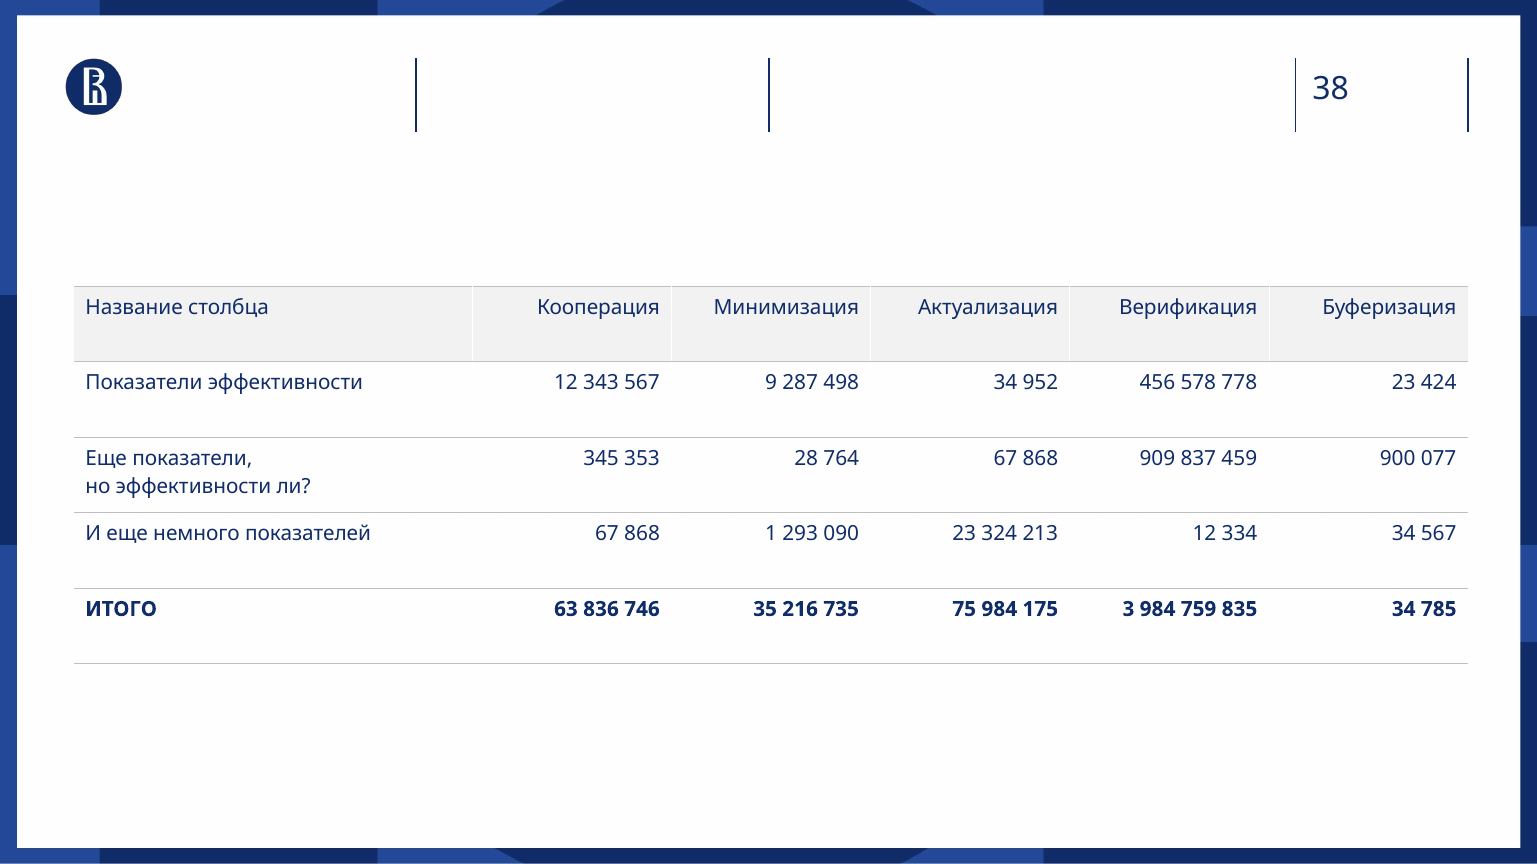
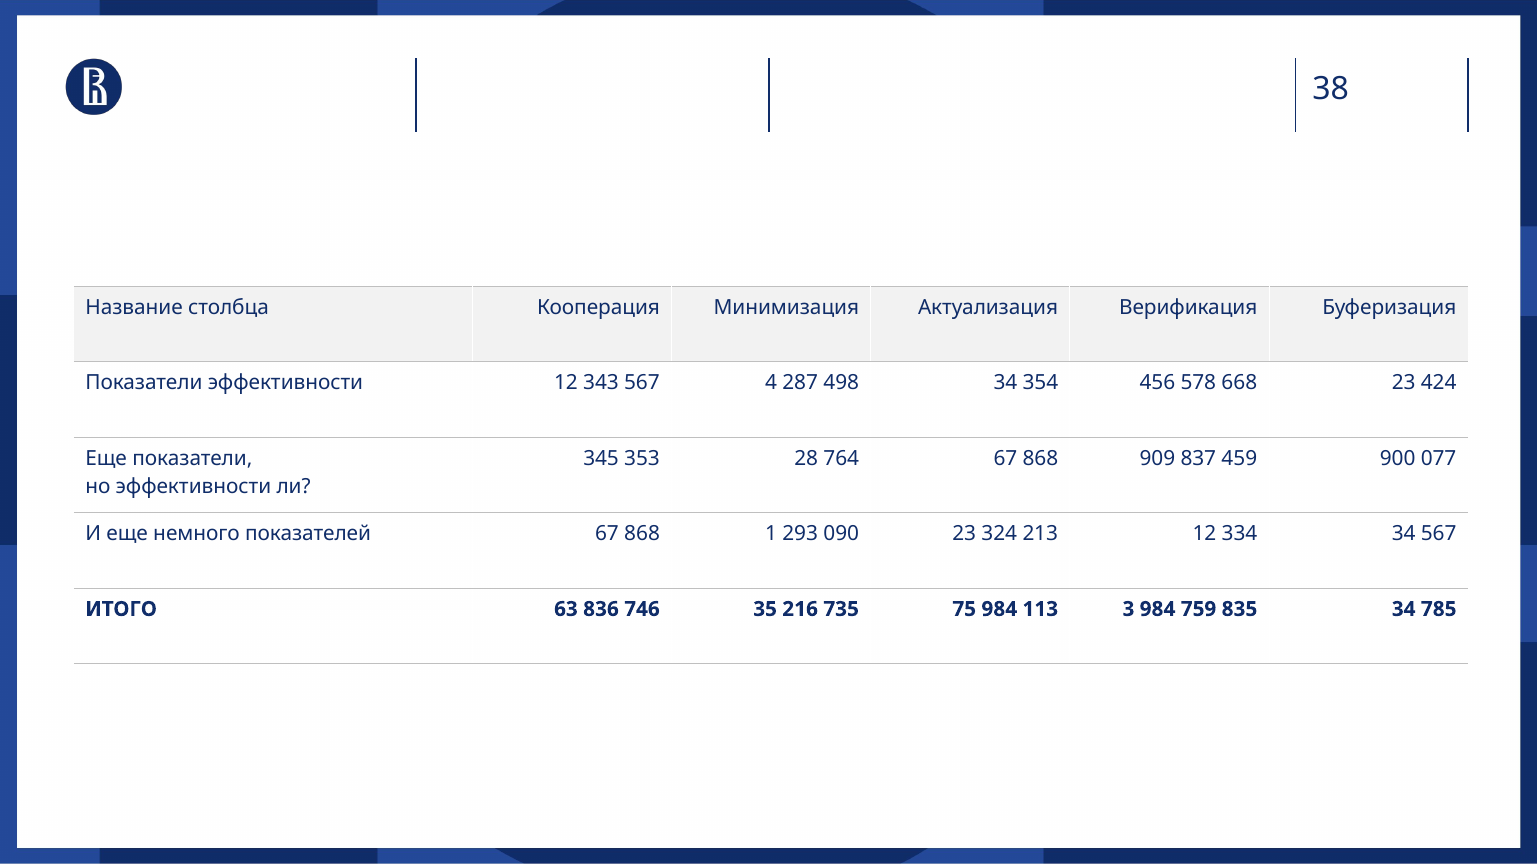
9: 9 -> 4 (771, 383)
952: 952 -> 354 (1040, 383)
778: 778 -> 668 (1239, 383)
175: 175 -> 113 (1040, 609)
